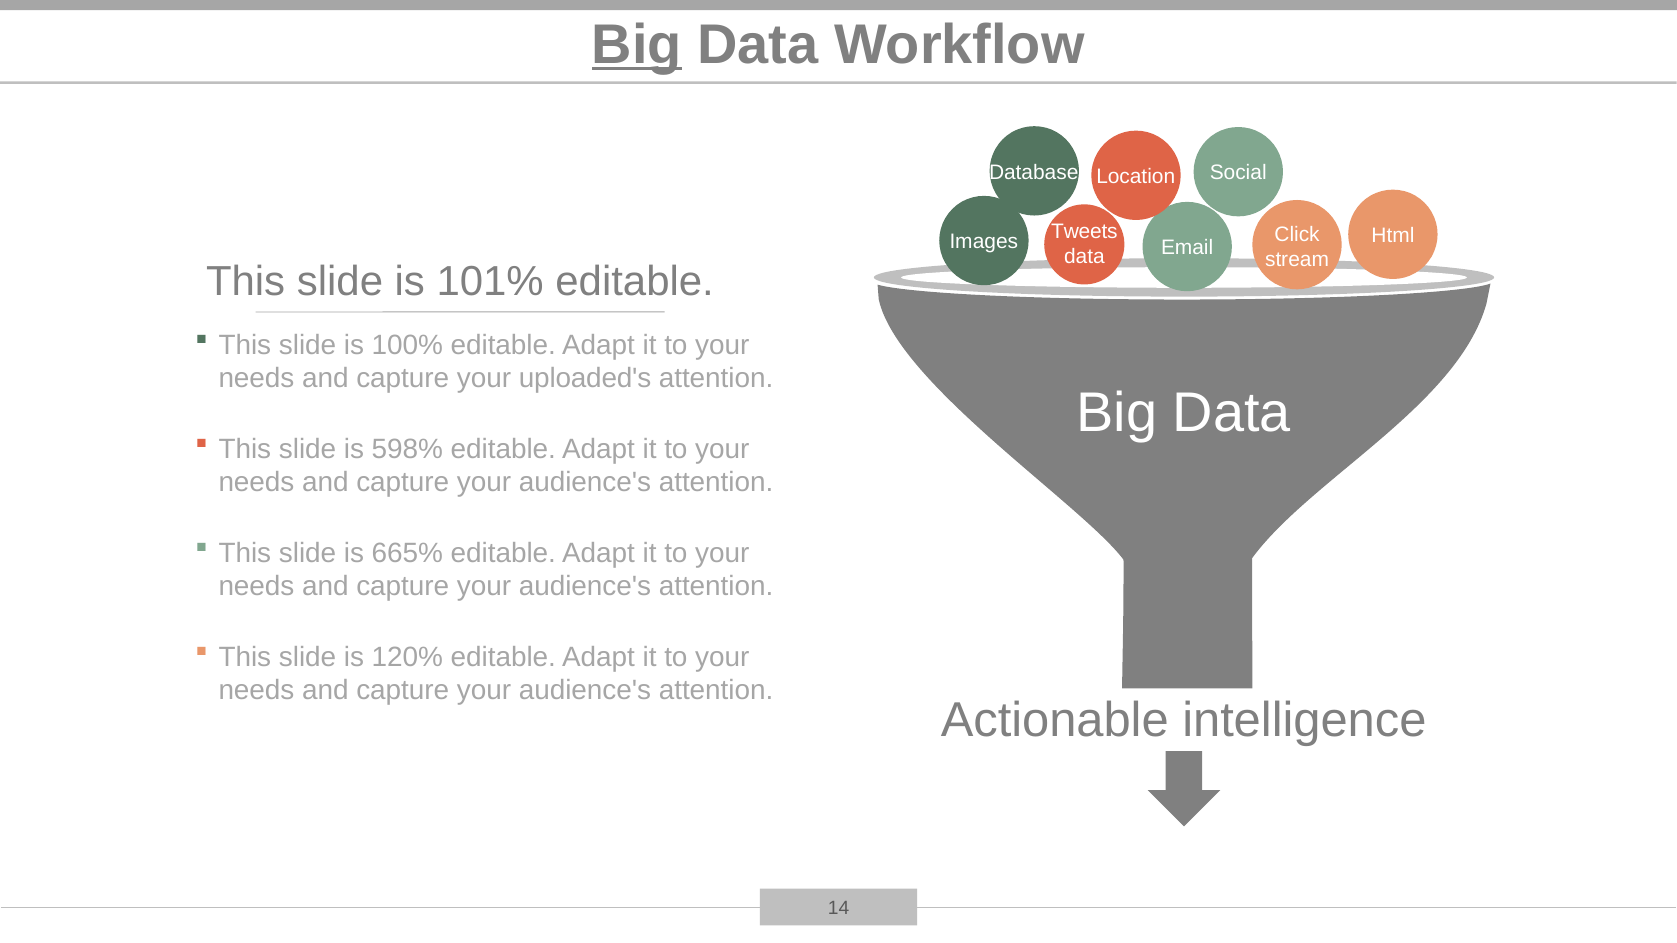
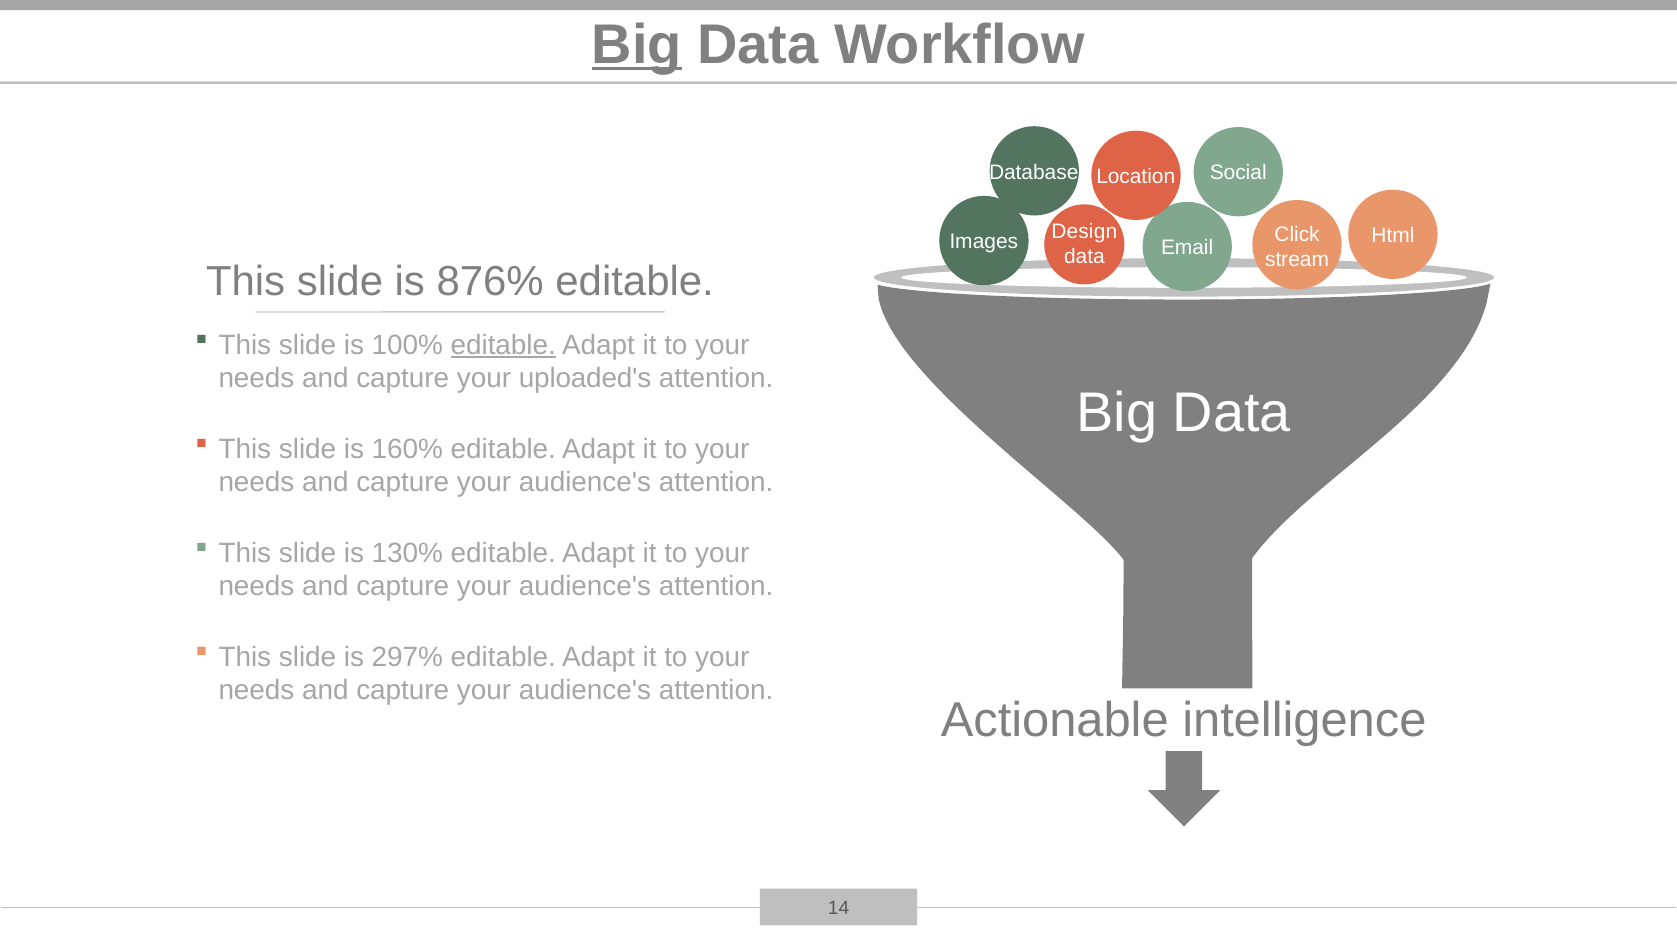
Tweets: Tweets -> Design (1084, 231)
101%: 101% -> 876% (490, 281)
editable underline: none -> present (503, 345)
598%: 598% -> 160% (407, 449)
665%: 665% -> 130% (407, 553)
120%: 120% -> 297% (407, 657)
